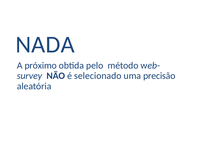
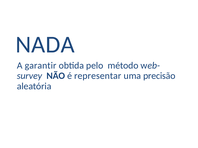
próximo: próximo -> garantir (41, 66)
selecionado: selecionado -> representar (98, 76)
